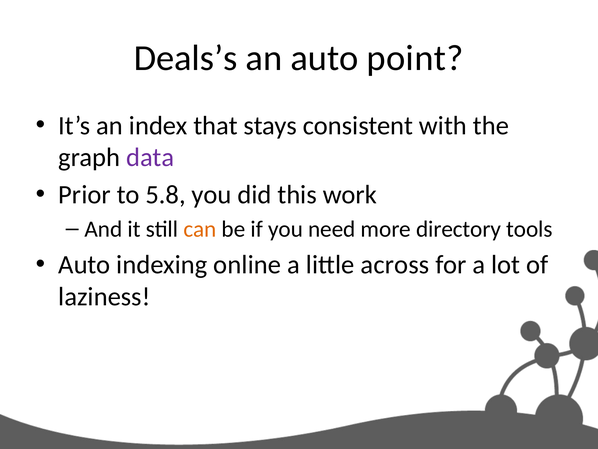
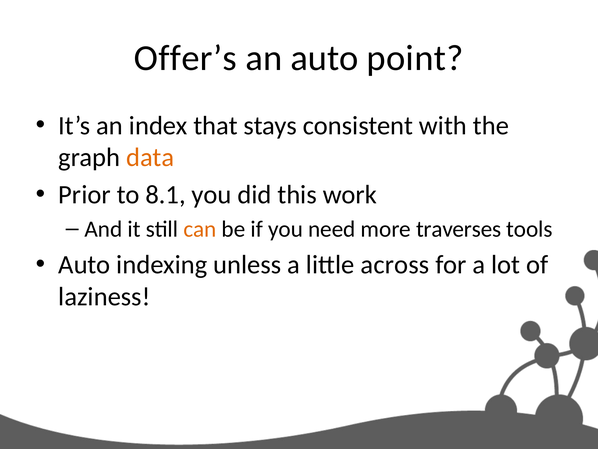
Deals’s: Deals’s -> Offer’s (185, 58)
data colour: purple -> orange (150, 157)
5.8: 5.8 -> 8.1 (165, 195)
directory: directory -> traverses (459, 229)
online: online -> unless (247, 264)
